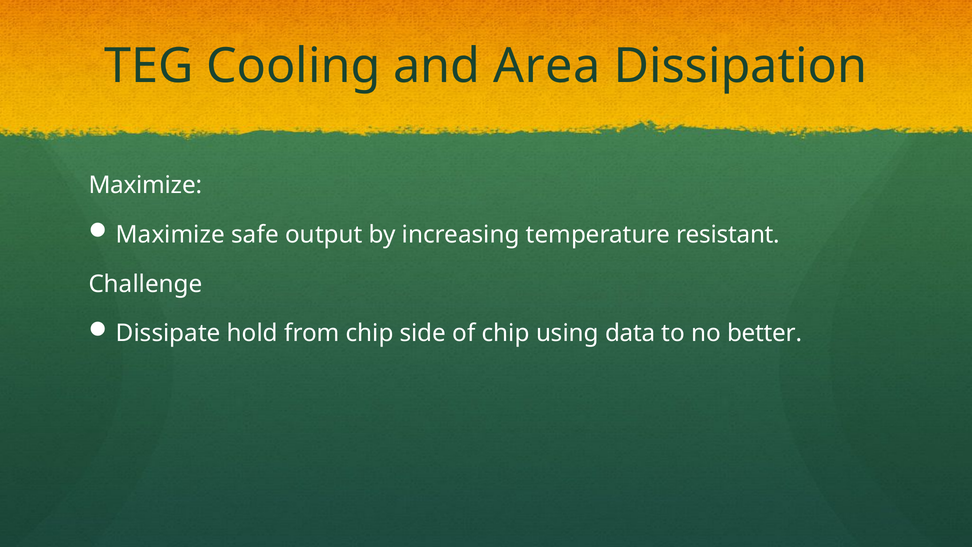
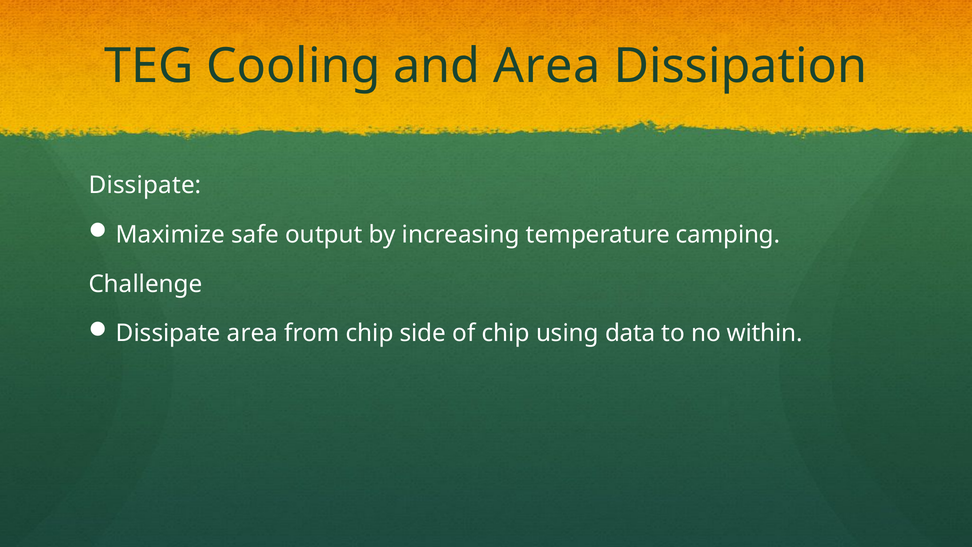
Maximize: Maximize -> Dissipate (145, 185)
resistant: resistant -> camping (728, 234)
Dissipate hold: hold -> area (252, 333)
better: better -> within (765, 333)
